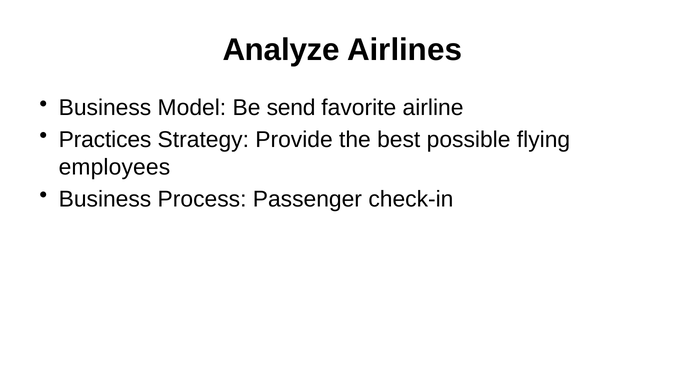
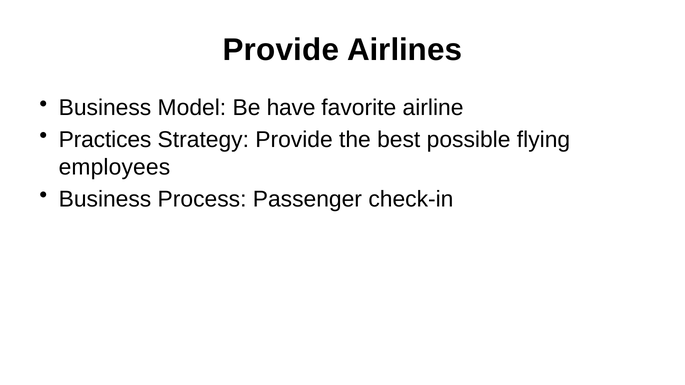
Analyze: Analyze -> Provide (281, 50)
send: send -> have (291, 108)
